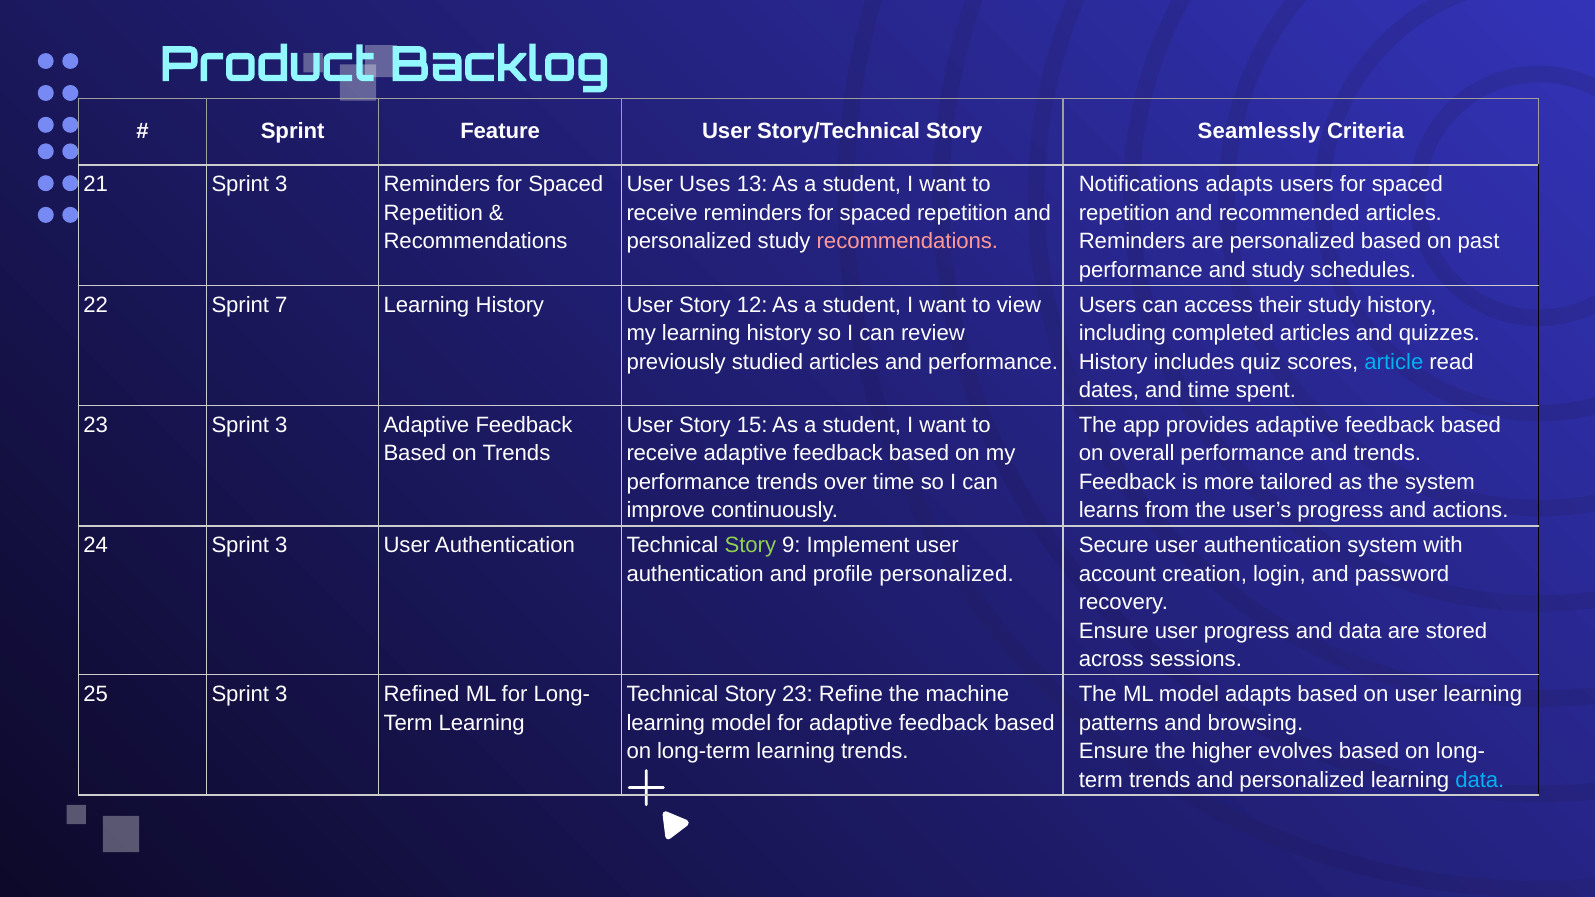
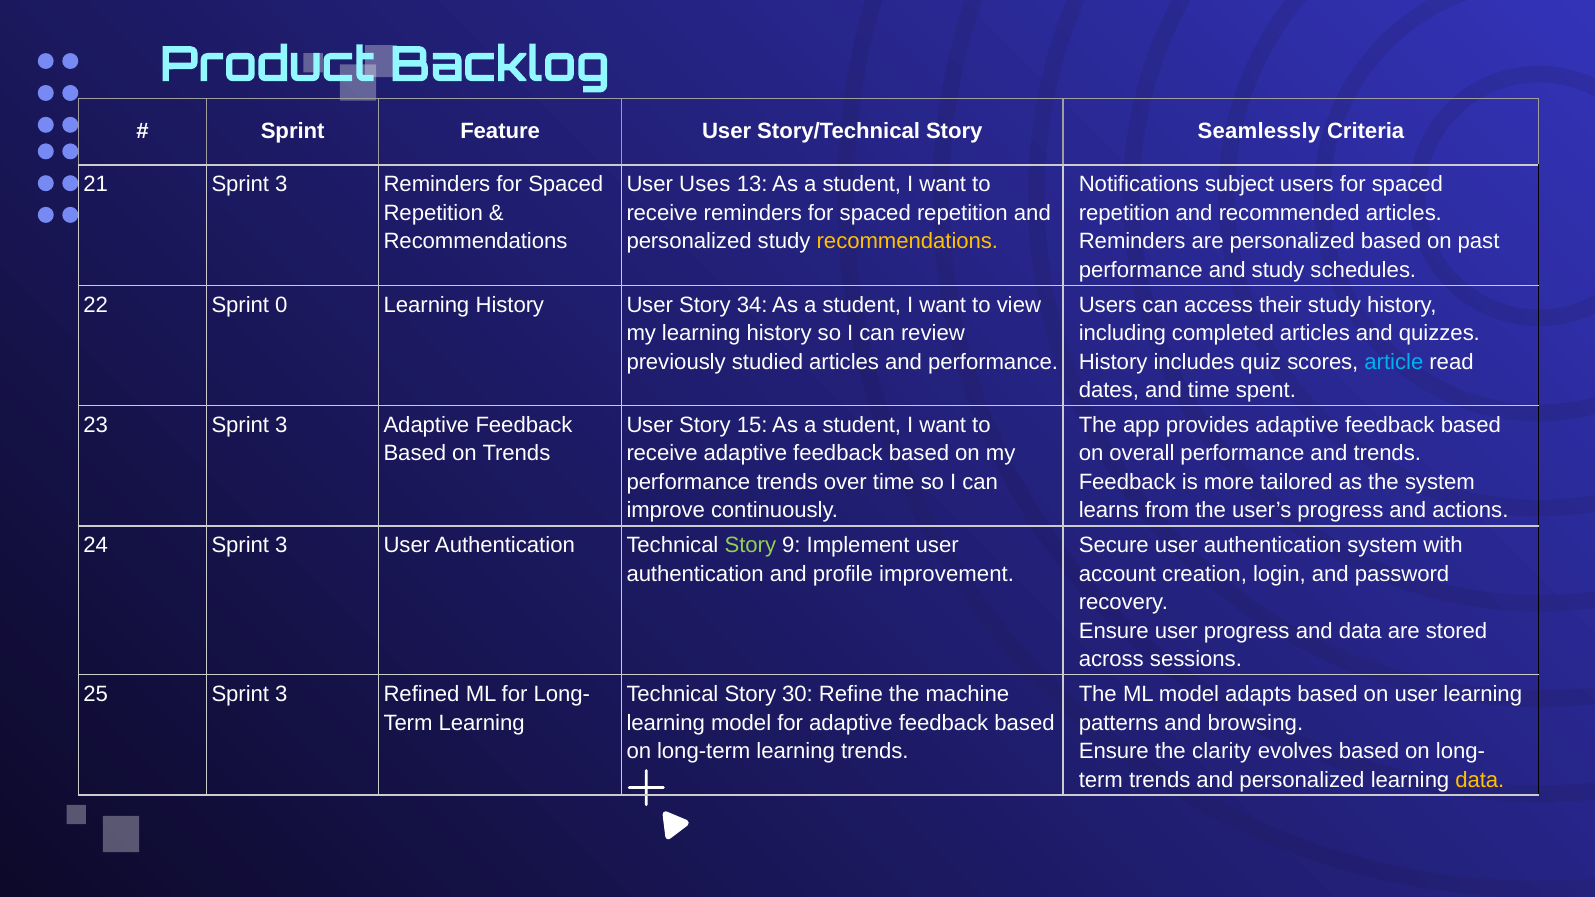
Notifications adapts: adapts -> subject (1240, 185)
recommendations colour: pink -> yellow (907, 241)
7: 7 -> 0 (281, 305)
12: 12 -> 34 (752, 305)
profile personalized: personalized -> improvement (947, 574)
Story 23: 23 -> 30 (797, 695)
higher: higher -> clarity (1222, 751)
data colour: light blue -> yellow (1480, 780)
